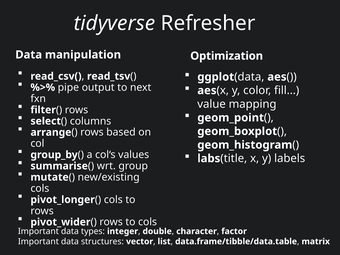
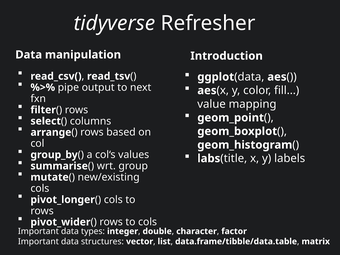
Optimization: Optimization -> Introduction (227, 56)
